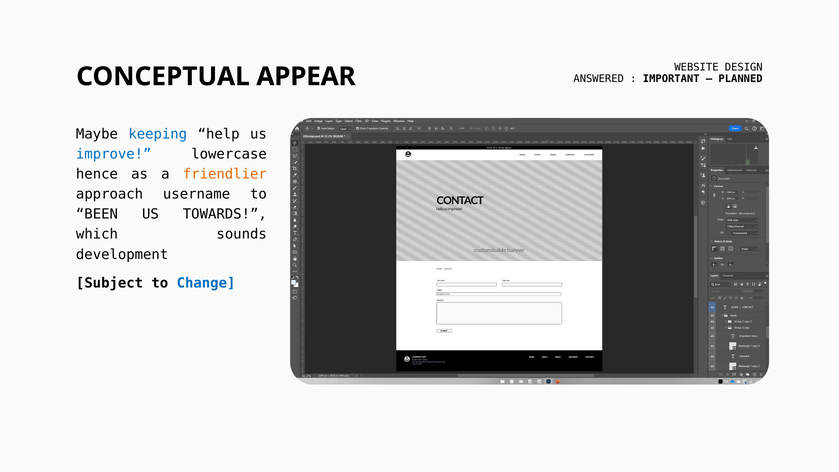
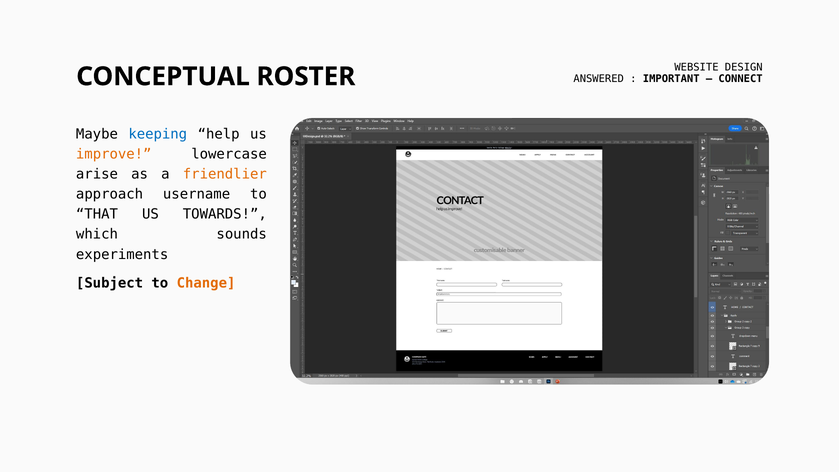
APPEAR: APPEAR -> ROSTER (306, 77)
PLANNED: PLANNED -> CONNECT (741, 79)
improve colour: blue -> orange (114, 154)
hence: hence -> arise (97, 174)
BEEN: BEEN -> THAT (97, 214)
development: development -> experiments (122, 254)
Change colour: blue -> orange (206, 283)
